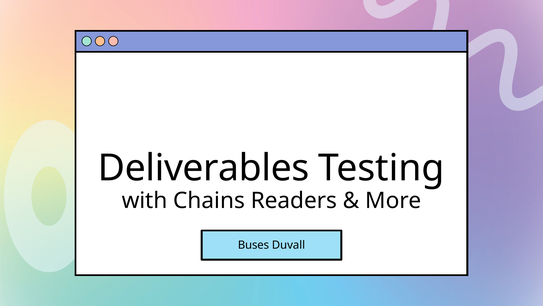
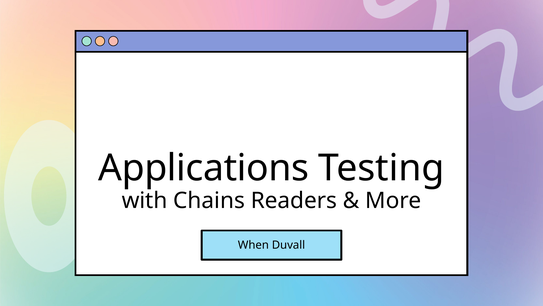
Deliverables: Deliverables -> Applications (204, 168)
Buses: Buses -> When (253, 245)
